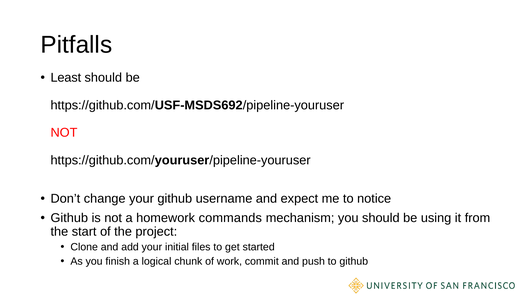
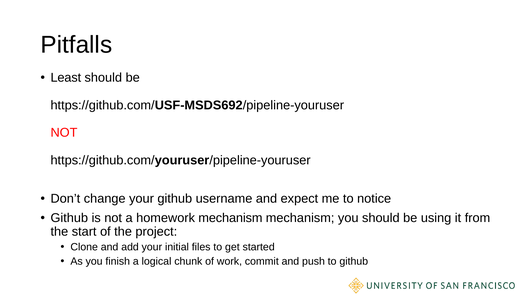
homework commands: commands -> mechanism (230, 218)
